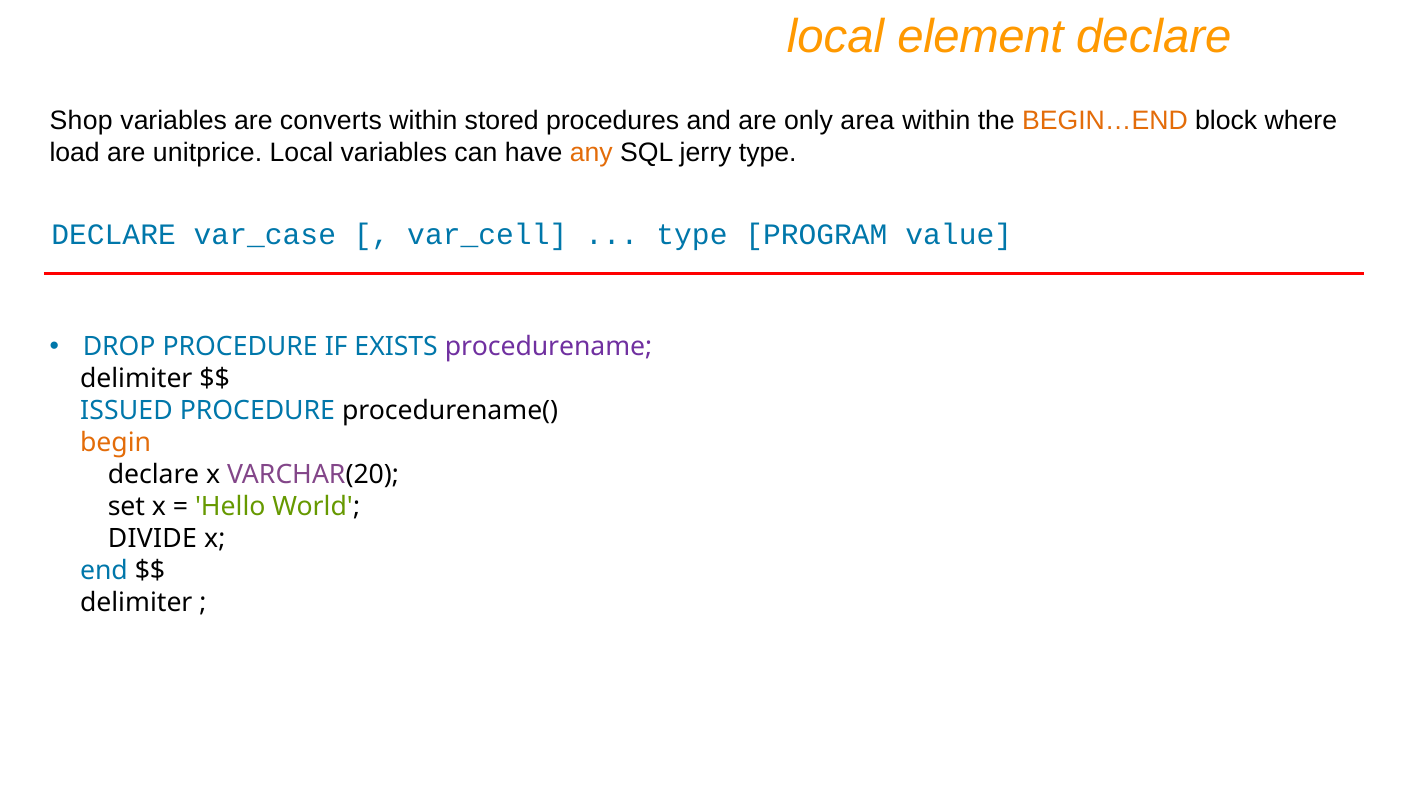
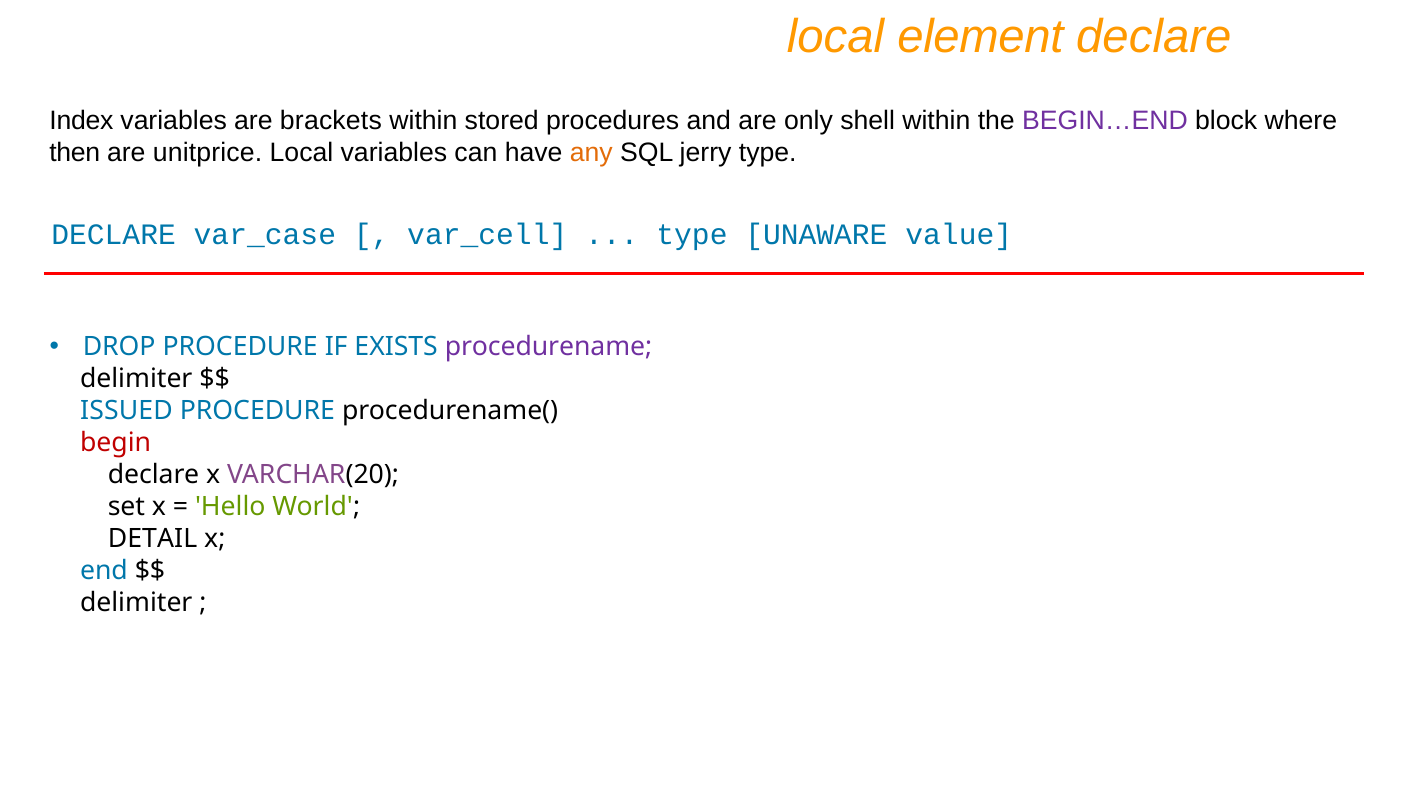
Shop: Shop -> Index (81, 121)
converts: converts -> brackets (331, 121)
area: area -> shell (868, 121)
BEGIN…END colour: orange -> purple (1105, 121)
load: load -> then (75, 153)
PROGRAM: PROGRAM -> UNAWARE (816, 235)
begin colour: orange -> red (116, 443)
DIVIDE: DIVIDE -> DETAIL (153, 539)
